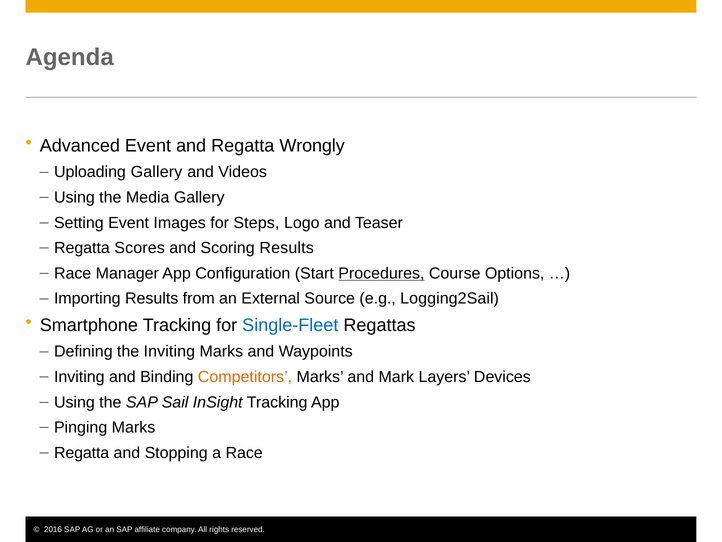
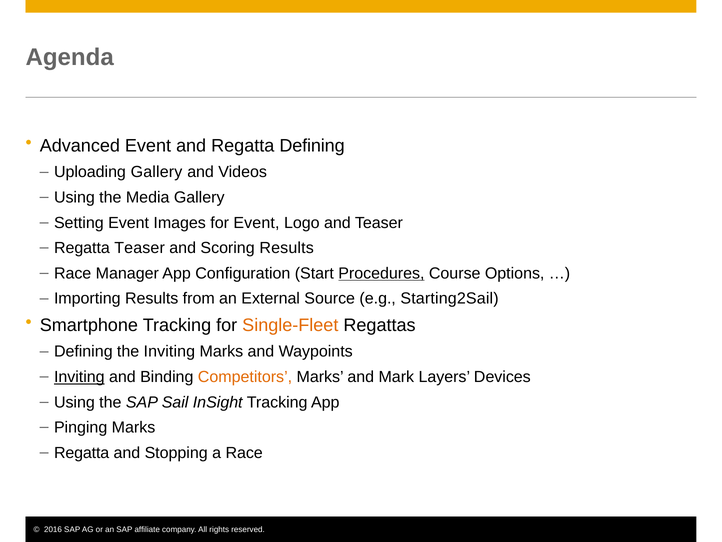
Regatta Wrongly: Wrongly -> Defining (312, 146)
for Steps: Steps -> Event (256, 223)
Regatta Scores: Scores -> Teaser (140, 248)
Logging2Sail: Logging2Sail -> Starting2Sail (450, 298)
Single-Fleet colour: blue -> orange (290, 325)
Inviting underline: none -> present (79, 377)
